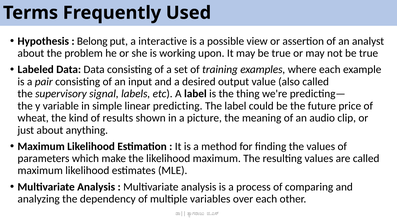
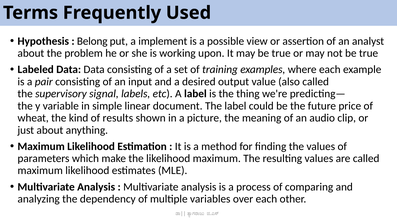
interactive: interactive -> implement (163, 41)
predicting: predicting -> document (178, 106)
